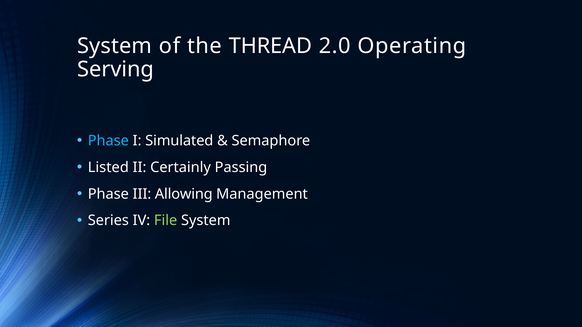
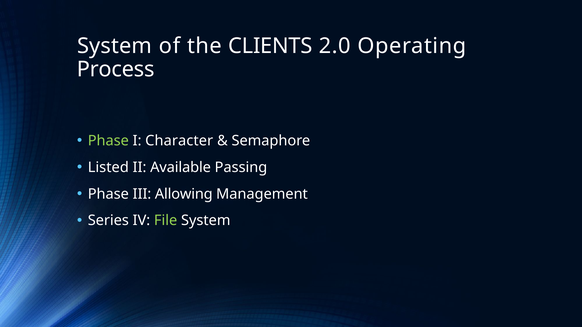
THREAD: THREAD -> CLIENTS (270, 46)
Serving: Serving -> Process (116, 70)
Phase colour: light blue -> light green (108, 141)
Simulated: Simulated -> Character (179, 141)
Certainly: Certainly -> Available (181, 168)
